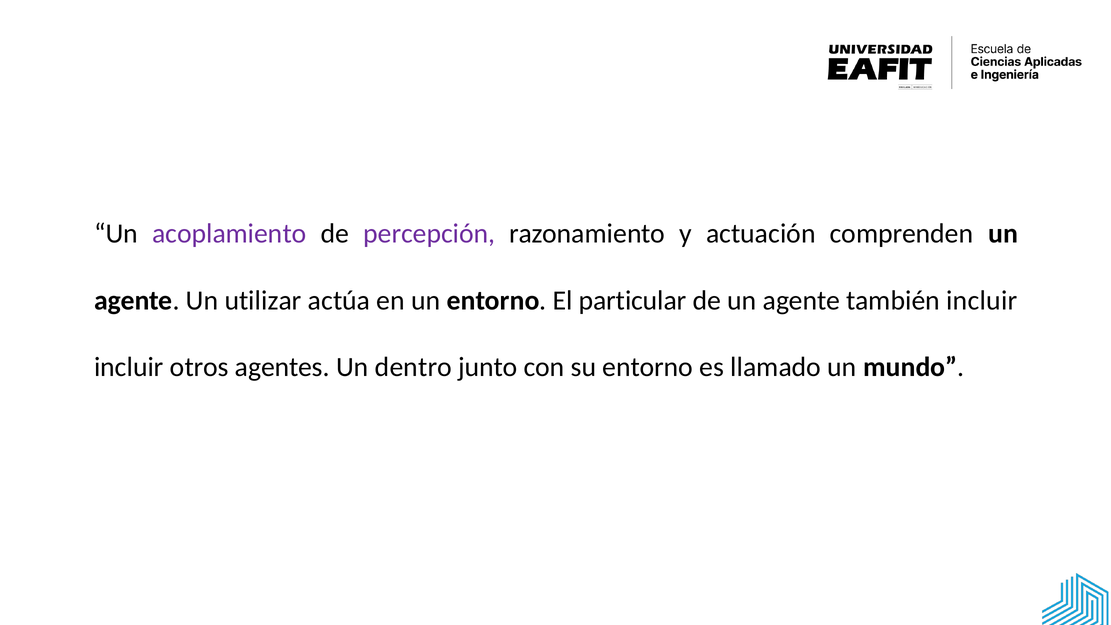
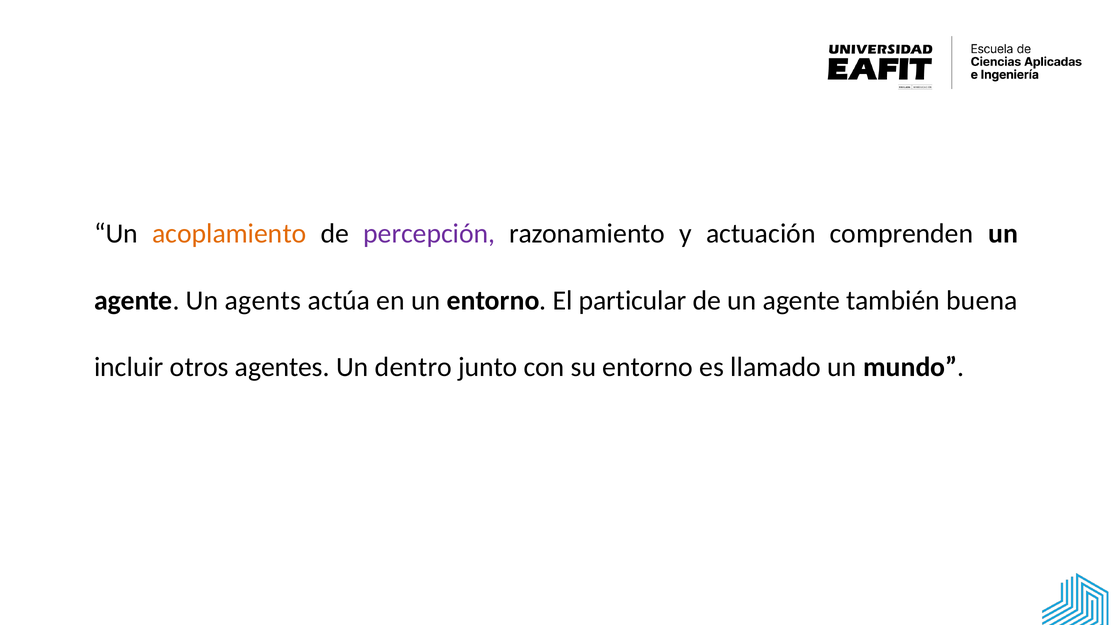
acoplamiento colour: purple -> orange (229, 234)
utilizar: utilizar -> agents (263, 300)
también incluir: incluir -> buena (982, 300)
